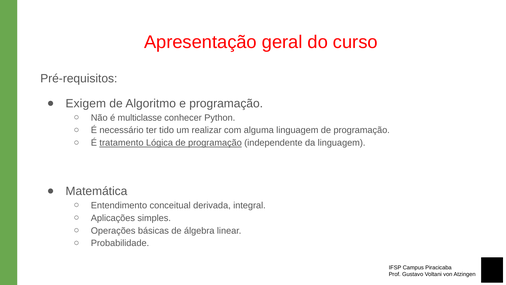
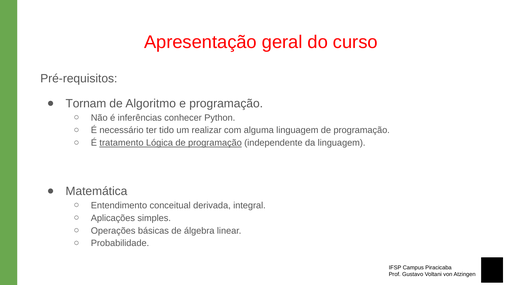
Exigem: Exigem -> Tornam (86, 103)
multiclasse: multiclasse -> inferências (140, 118)
